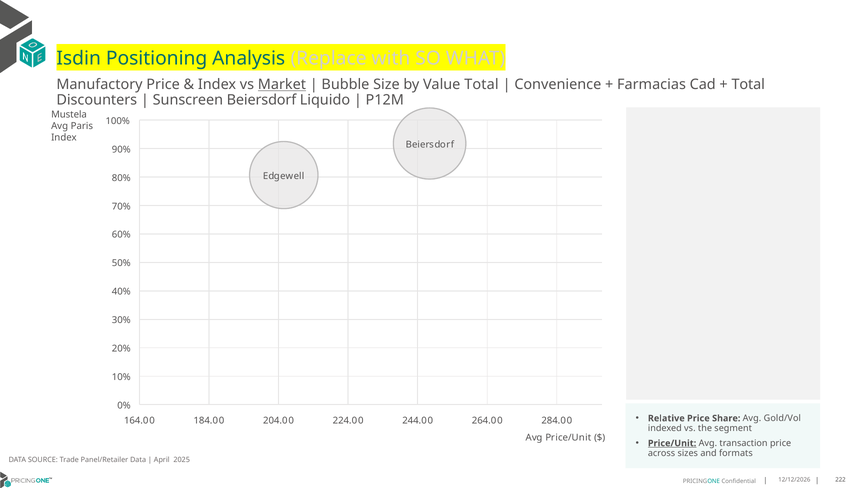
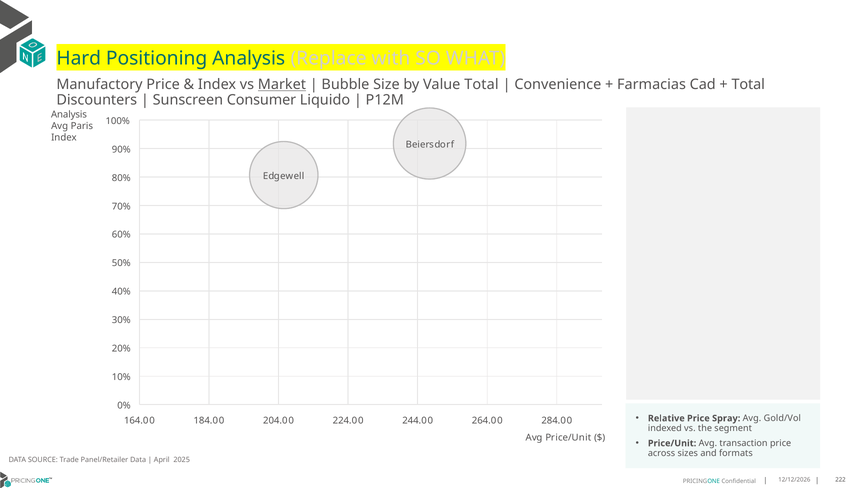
Isdin: Isdin -> Hard (79, 58)
Sunscreen Beiersdorf: Beiersdorf -> Consumer (261, 100)
Mustela: Mustela -> Analysis (69, 115)
Share: Share -> Spray (726, 418)
Price/Unit underline: present -> none (672, 443)
